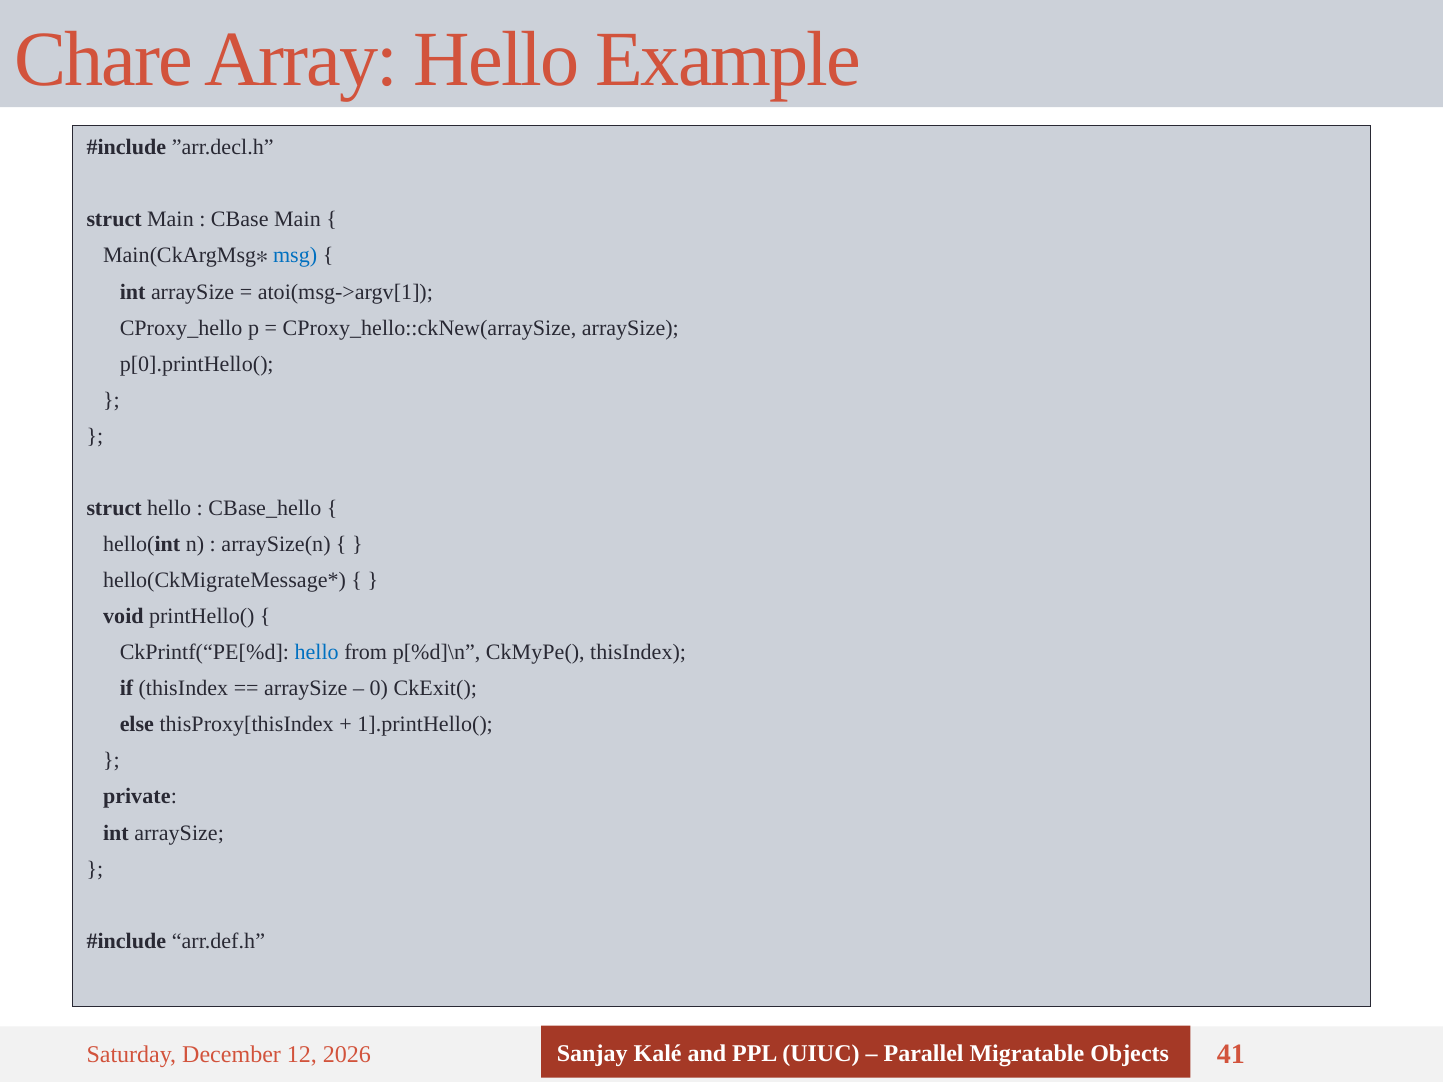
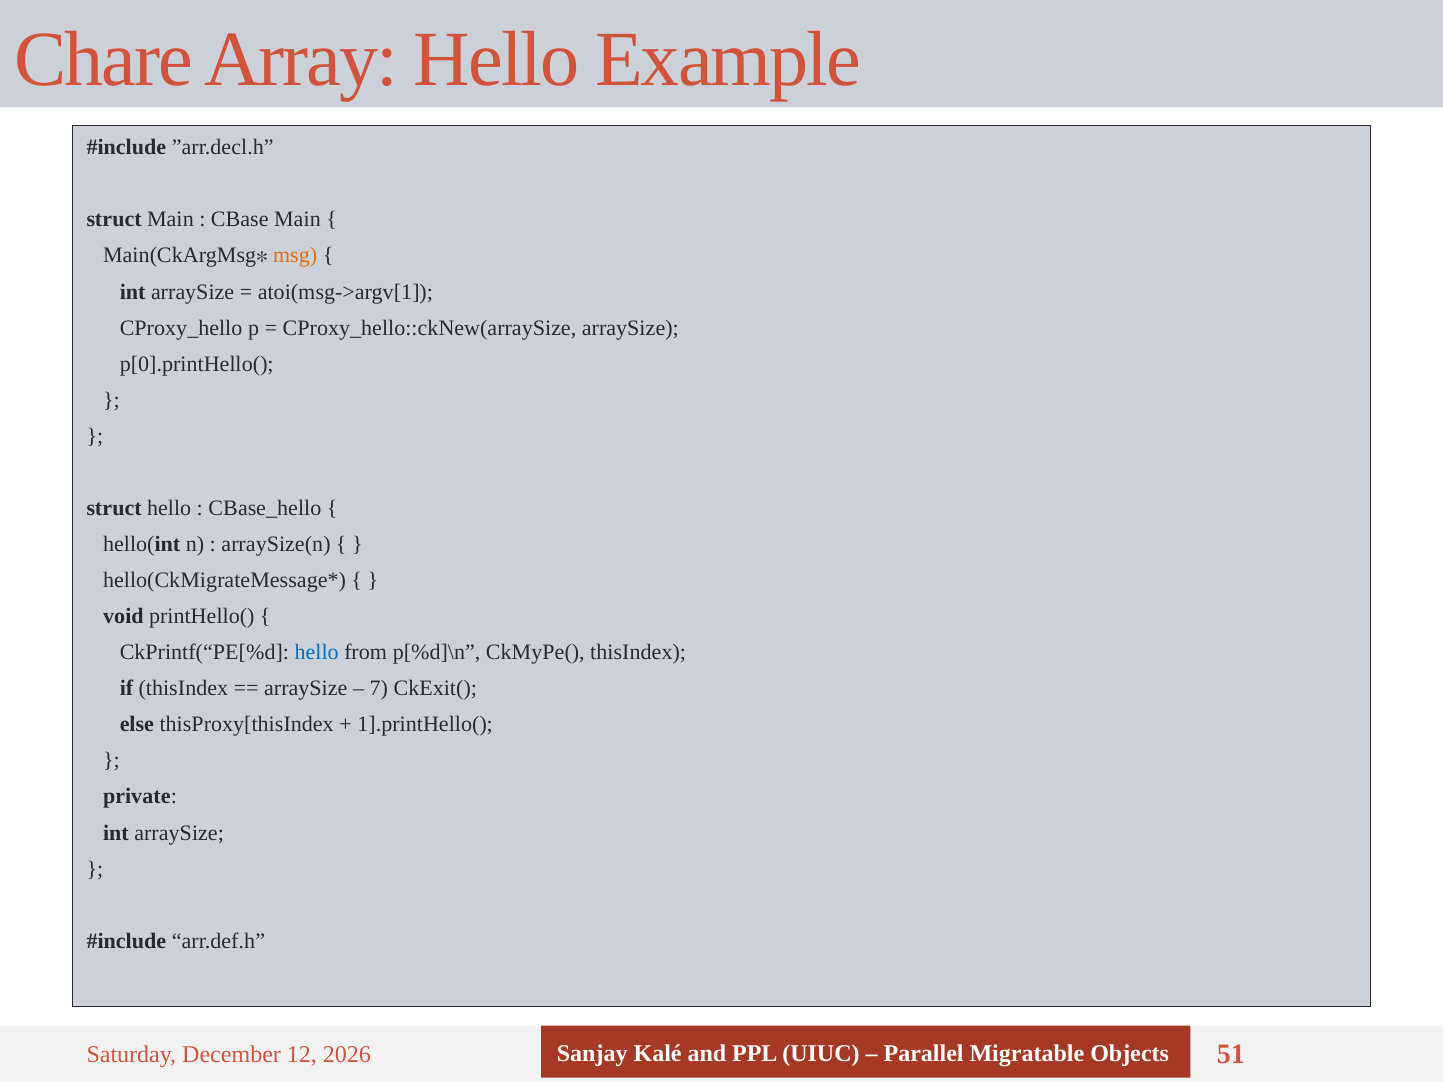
msg colour: blue -> orange (295, 256)
0: 0 -> 7 (379, 689)
41: 41 -> 51 (1231, 1055)
